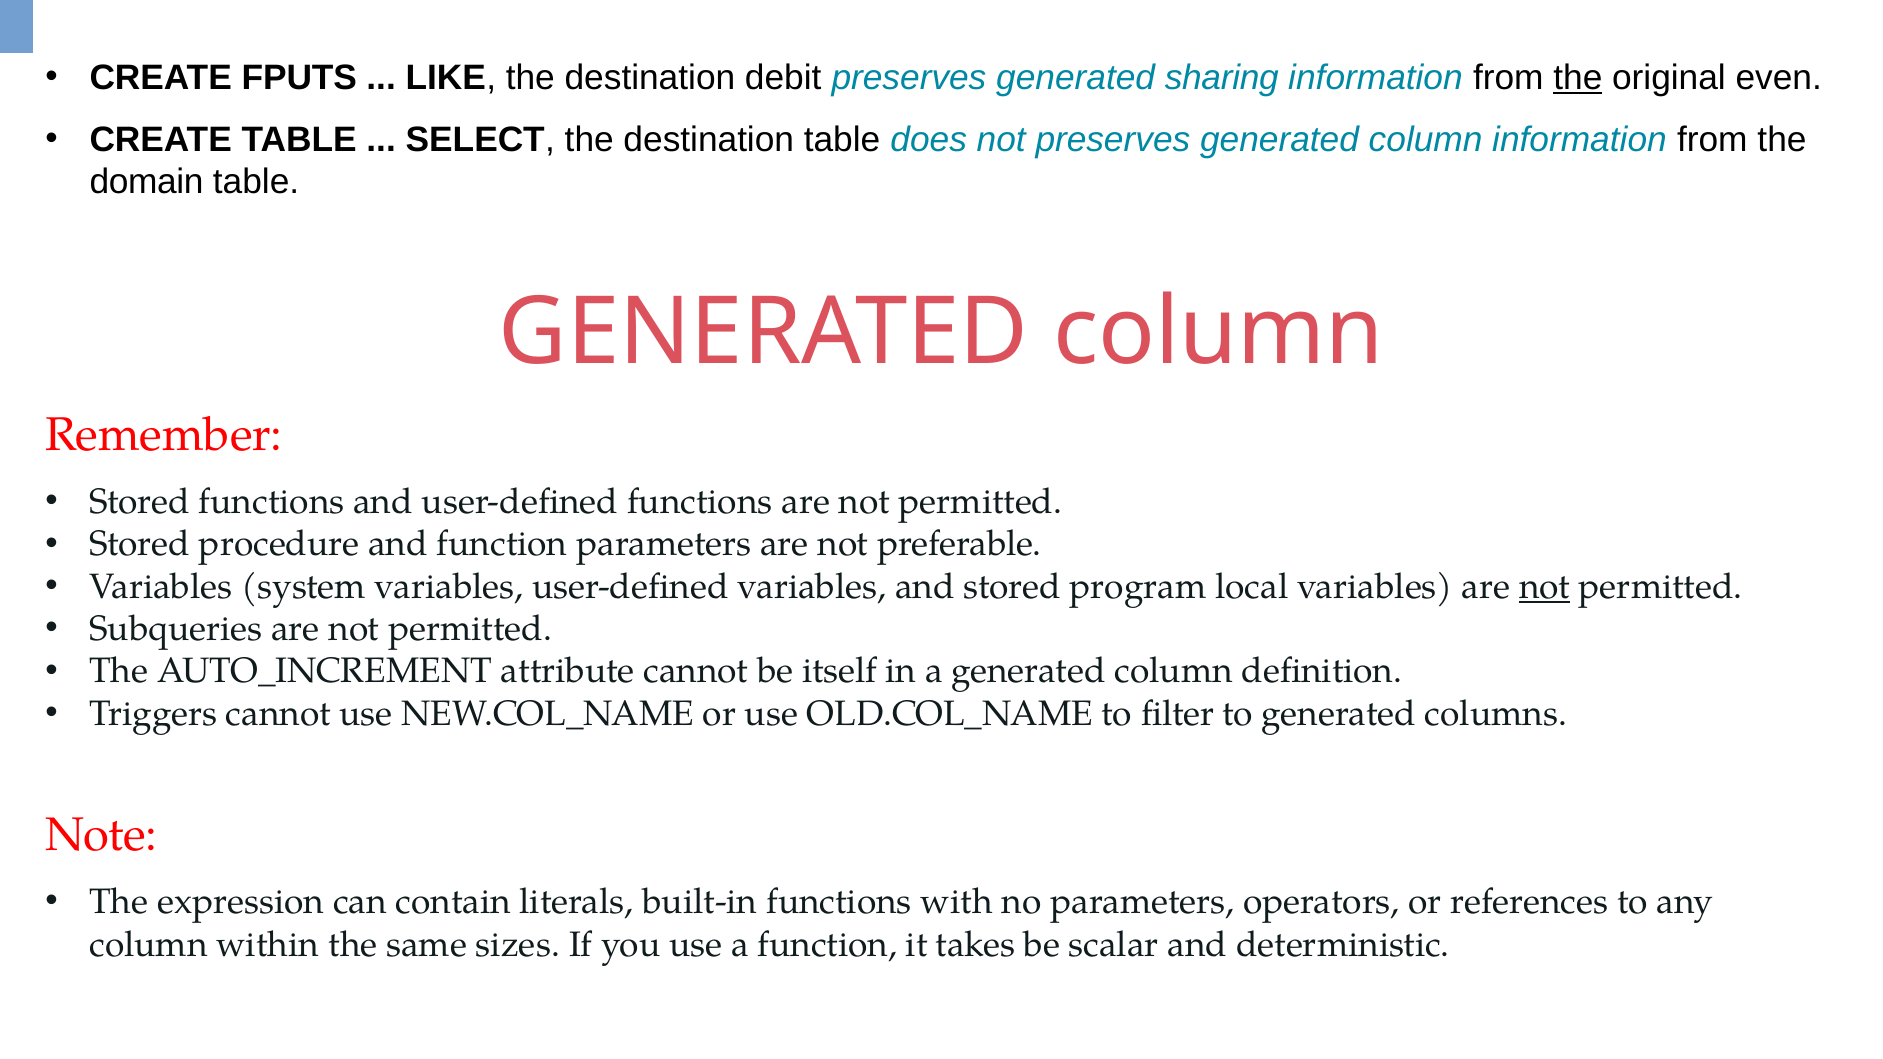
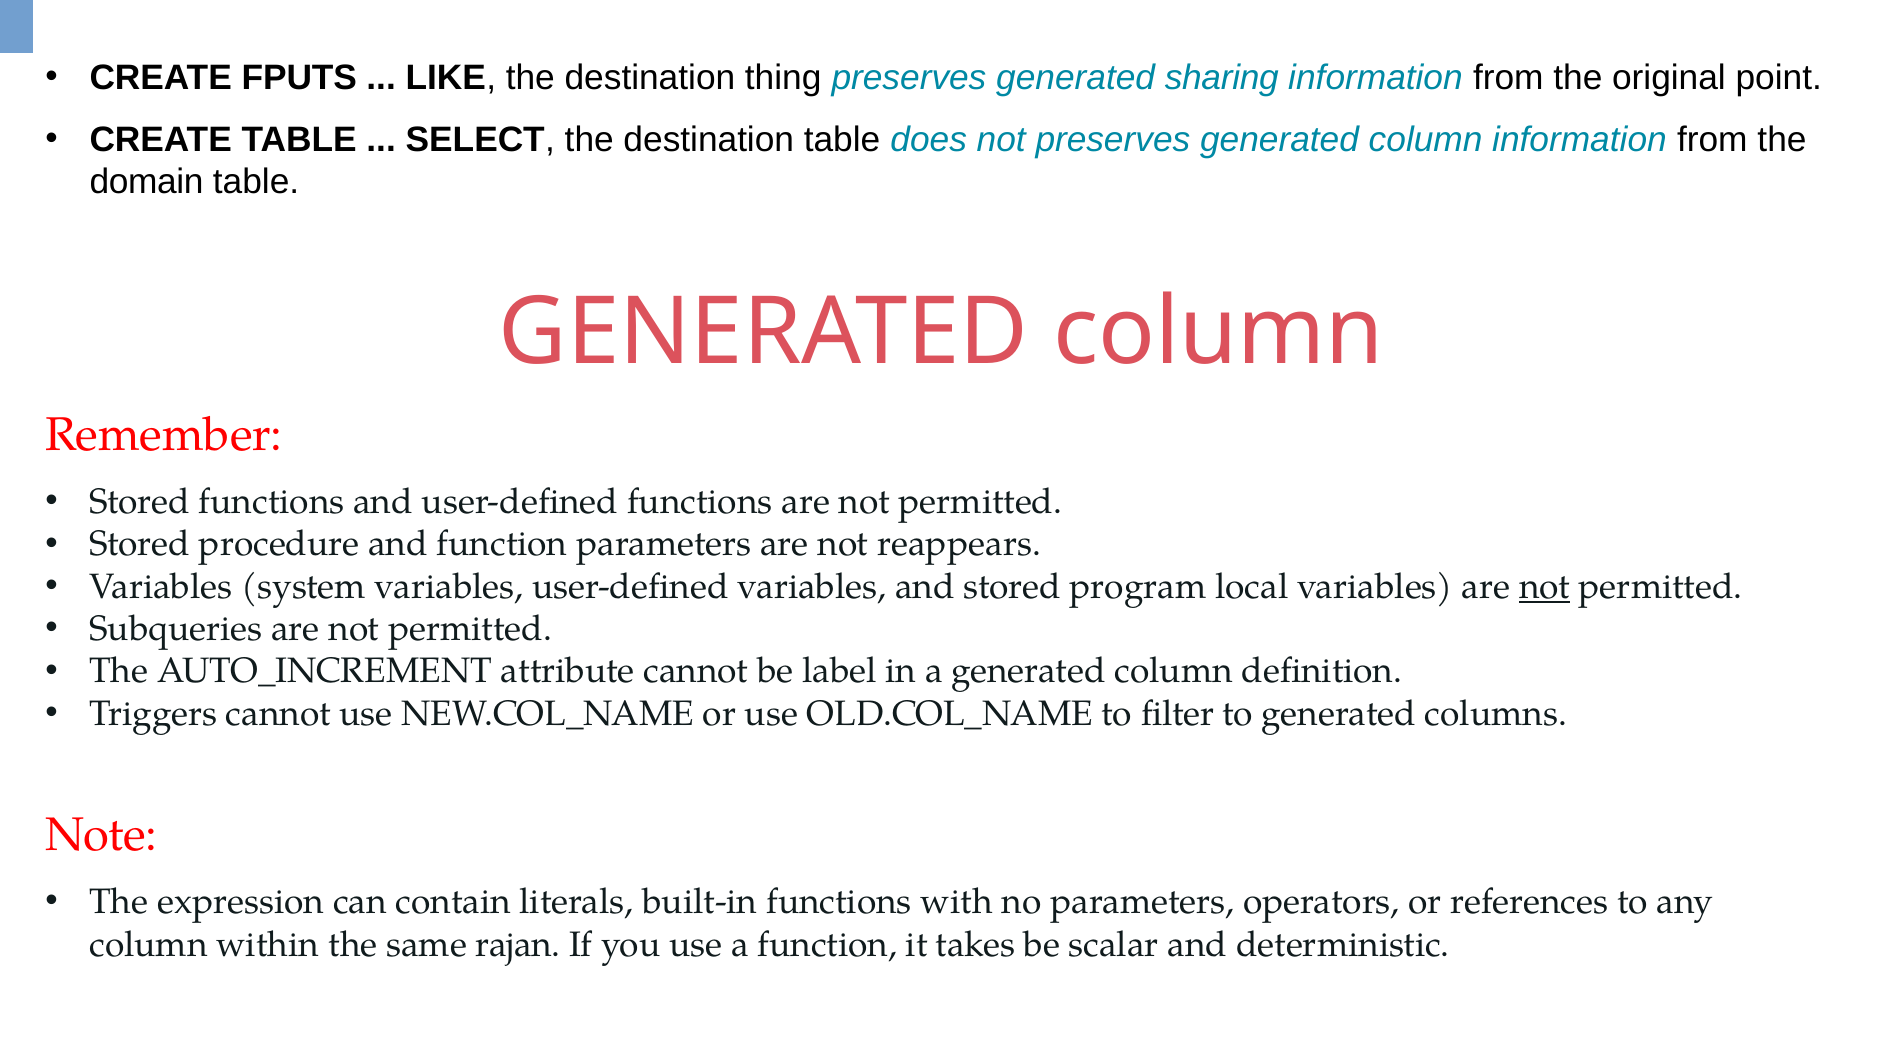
debit: debit -> thing (783, 78)
the underline: present -> none (1578, 78)
even: even -> point (1779, 78)
preferable: preferable -> reappears (959, 544)
itself: itself -> label (840, 671)
sizes: sizes -> rajan (518, 945)
